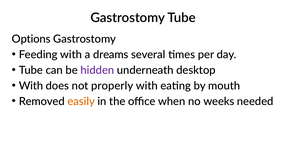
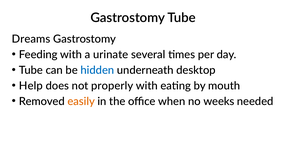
Options: Options -> Dreams (31, 39)
dreams: dreams -> urinate (111, 55)
hidden colour: purple -> blue (97, 70)
With: With -> Help (31, 86)
